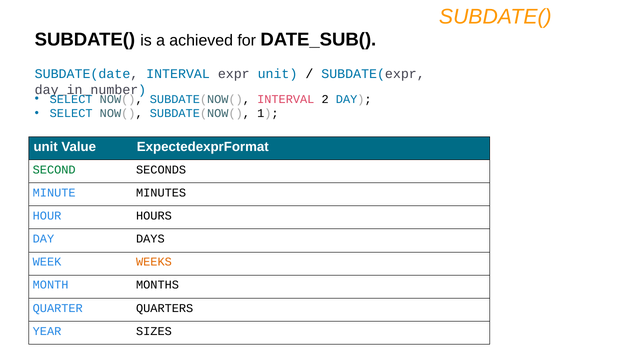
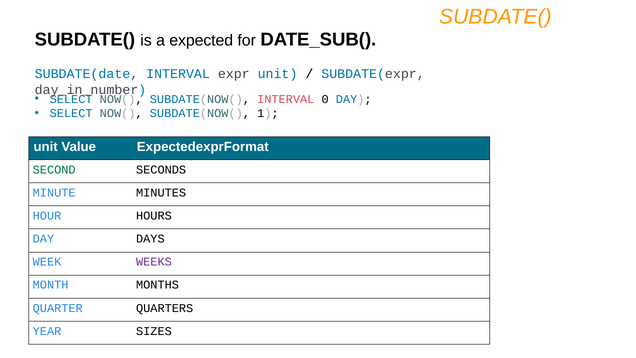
achieved: achieved -> expected (201, 41)
2: 2 -> 0 (325, 99)
WEEKS colour: orange -> purple (154, 262)
